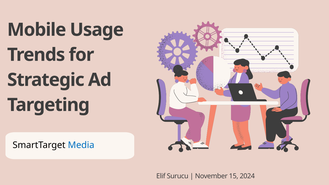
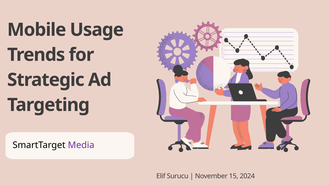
Media colour: blue -> purple (81, 145)
